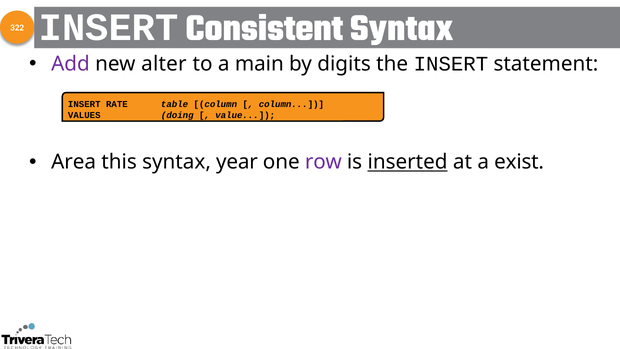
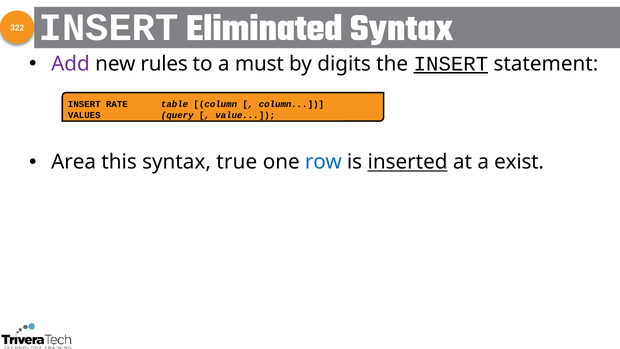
Consistent: Consistent -> Eliminated (264, 27)
alter: alter -> rules (164, 64)
main: main -> must (259, 64)
INSERT underline: none -> present (451, 64)
doing: doing -> query (177, 115)
year: year -> true (237, 162)
row colour: purple -> blue (323, 162)
